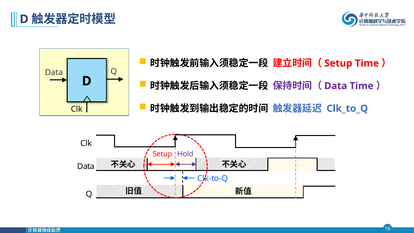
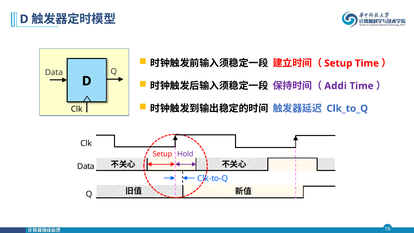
Data: Data -> Addi (336, 86)
